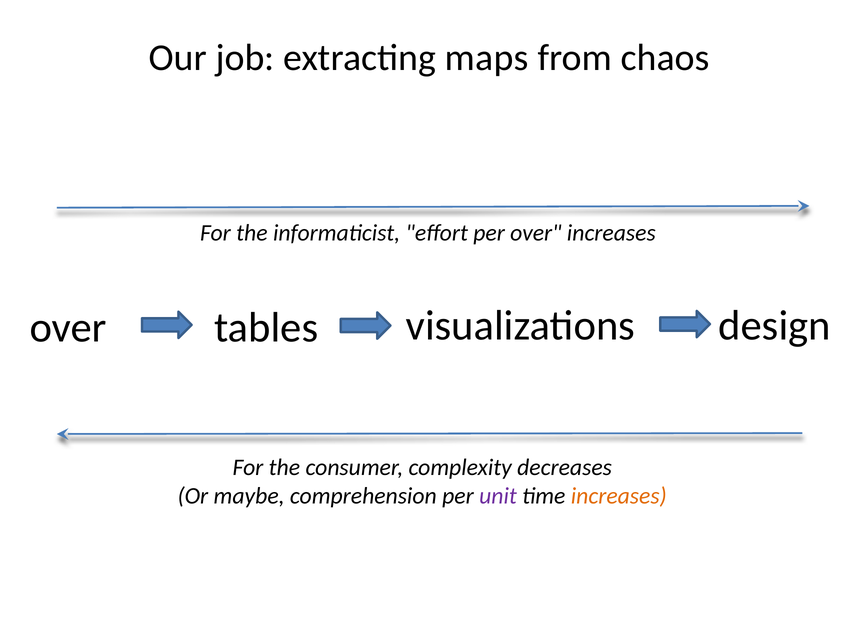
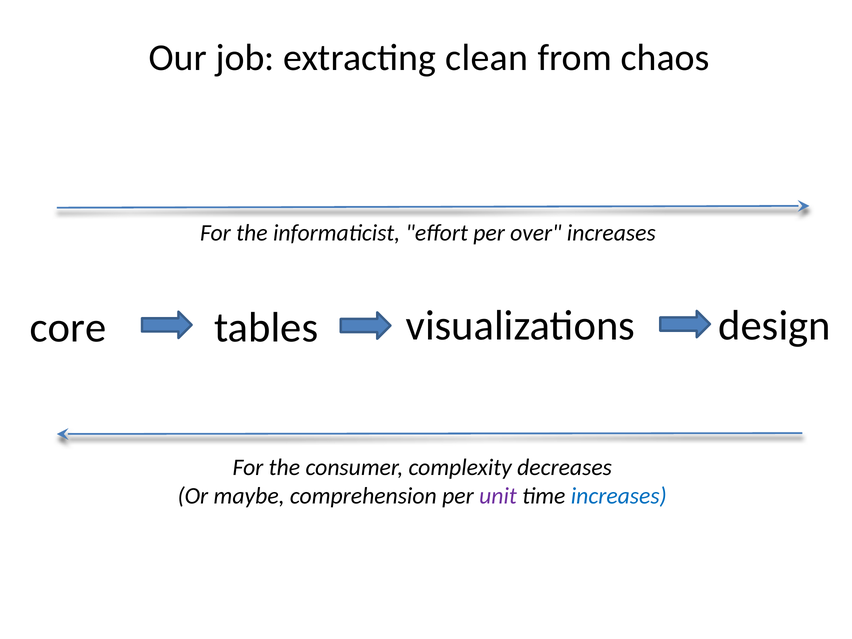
maps: maps -> clean (487, 58)
over: over -> core (68, 327)
increases colour: orange -> blue (619, 496)
